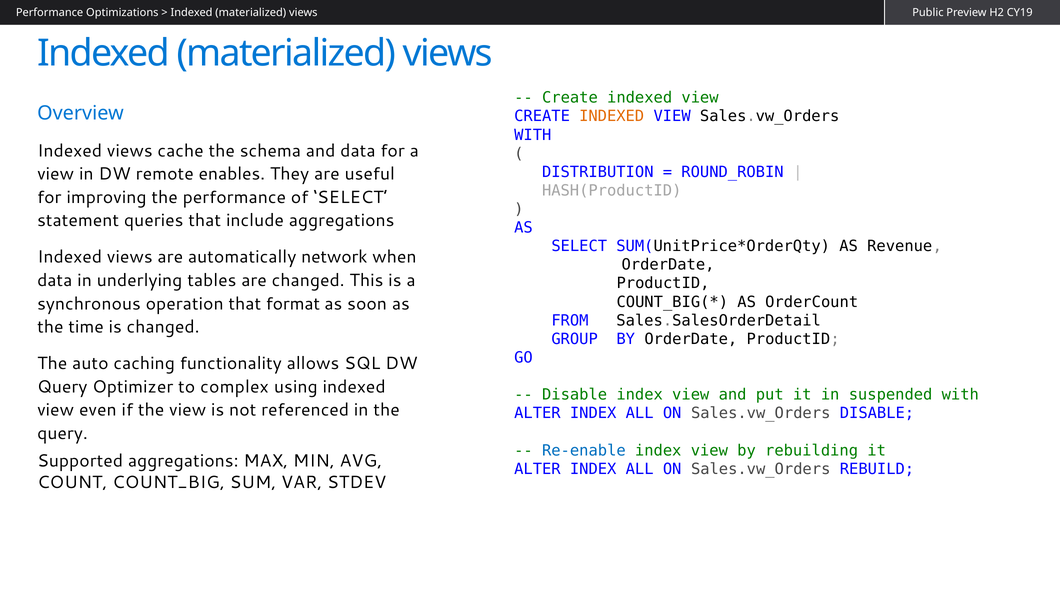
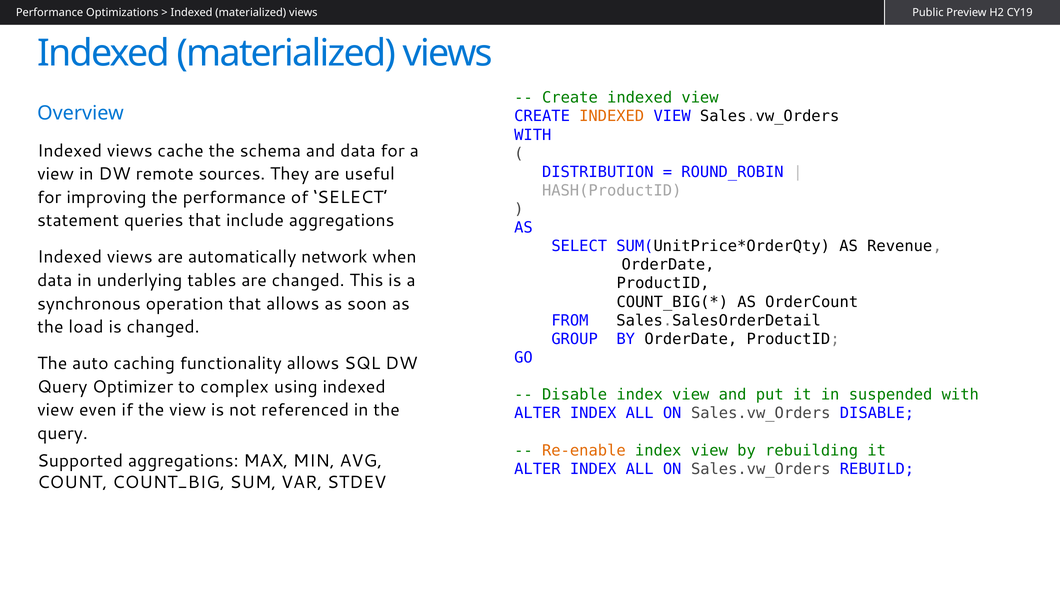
enables: enables -> sources (232, 174)
that format: format -> allows (293, 304)
time: time -> load (86, 327)
Re-enable colour: blue -> orange (584, 451)
